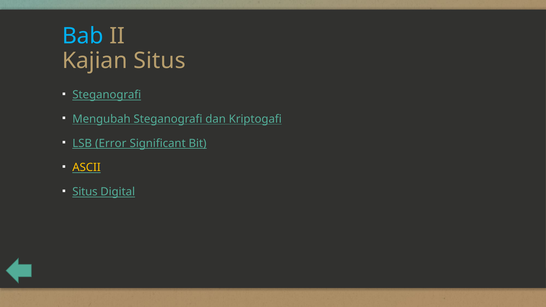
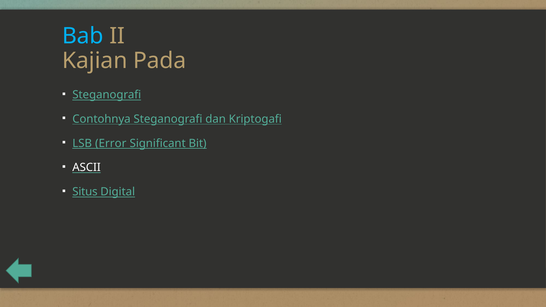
Kajian Situs: Situs -> Pada (160, 61)
Mengubah: Mengubah -> Contohnya (101, 119)
ASCII colour: yellow -> white (87, 168)
